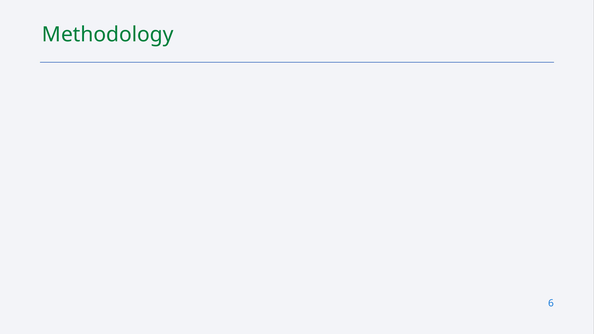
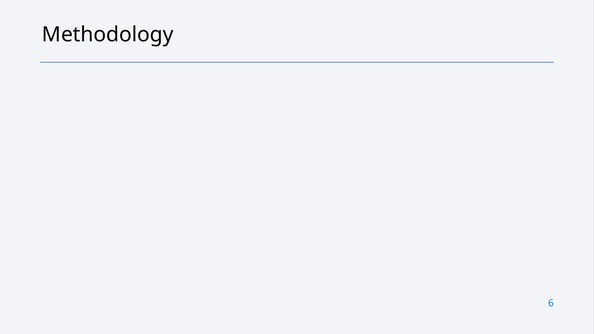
Methodology colour: green -> black (108, 34)
